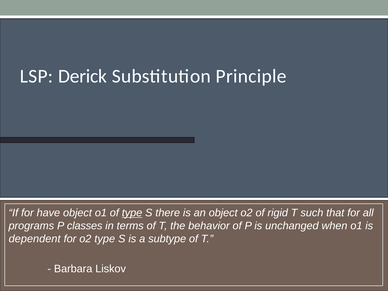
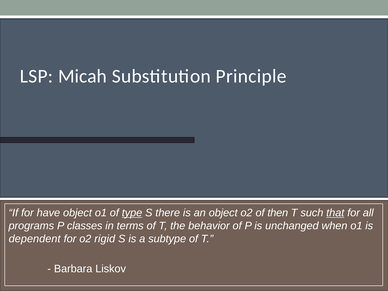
Derick: Derick -> Micah (82, 76)
rigid: rigid -> then (278, 213)
that underline: none -> present (335, 213)
o2 type: type -> rigid (105, 239)
